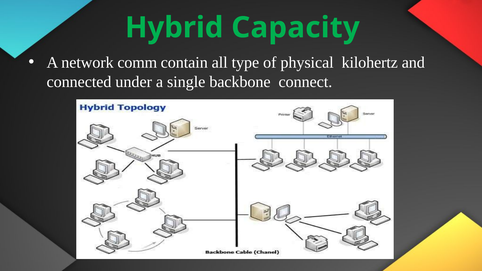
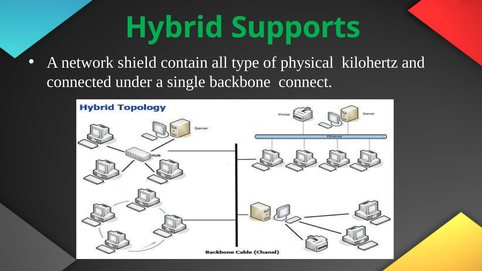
Capacity: Capacity -> Supports (296, 28)
comm: comm -> shield (137, 63)
